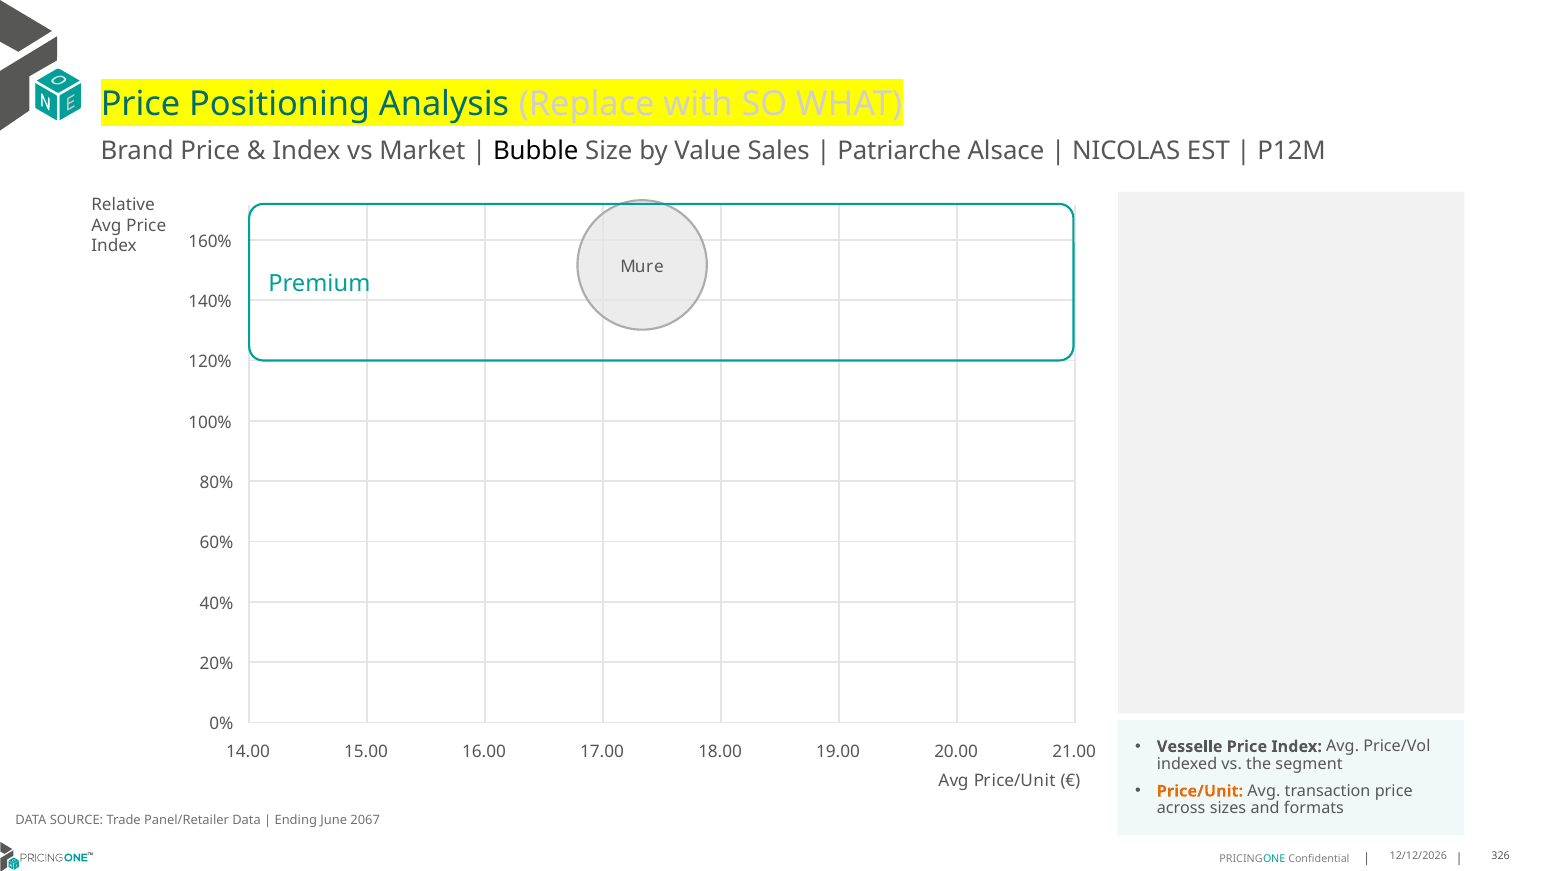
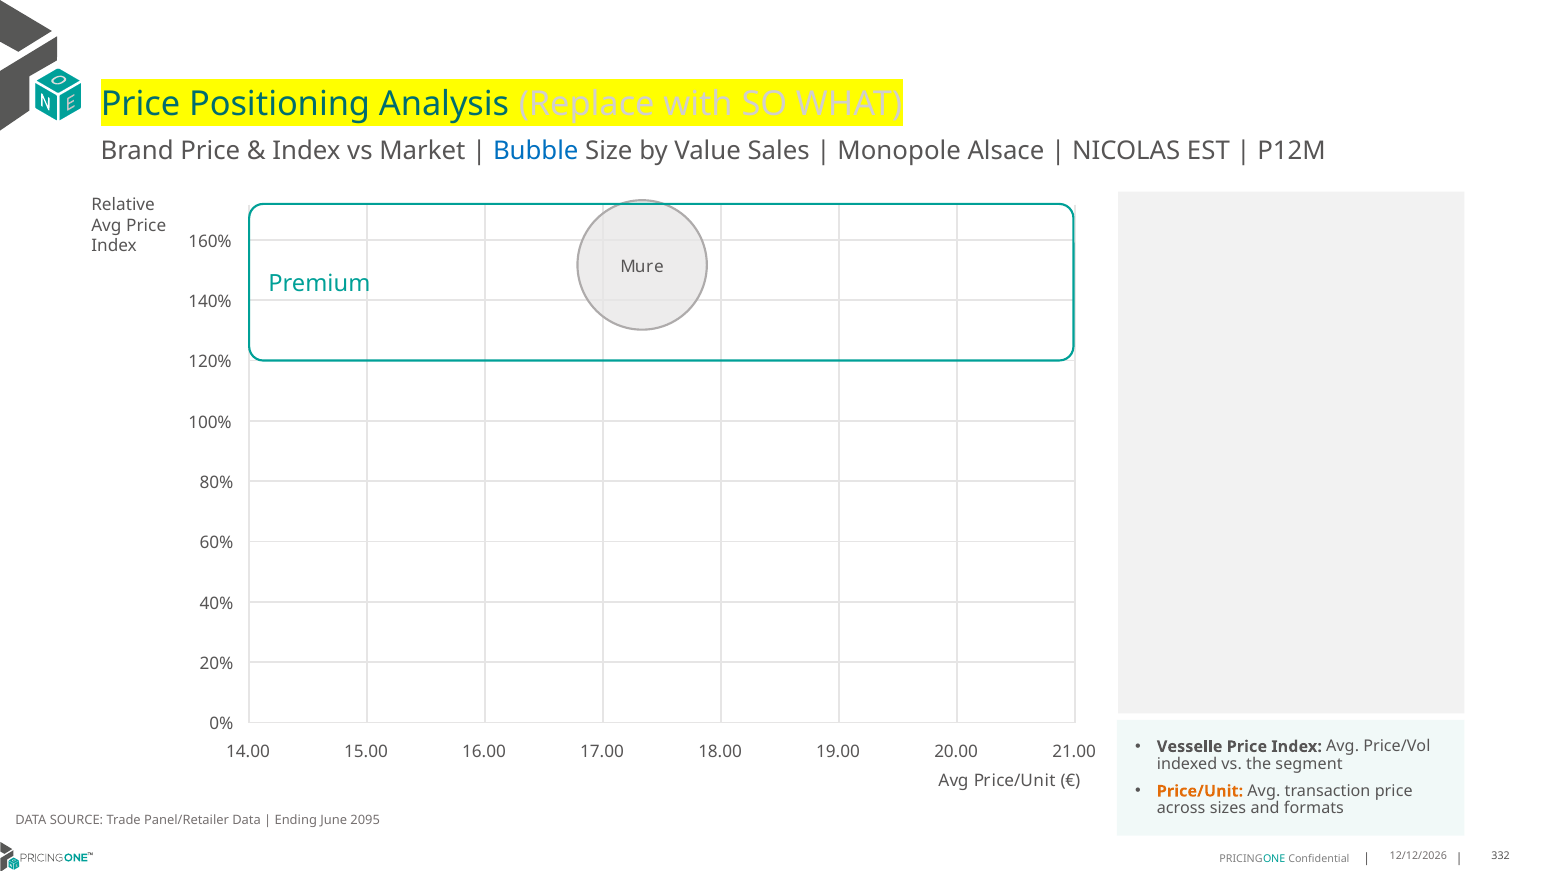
Bubble colour: black -> blue (536, 151)
Patriarche: Patriarche -> Monopole (899, 151)
2067: 2067 -> 2095 (365, 820)
326: 326 -> 332 (1501, 856)
